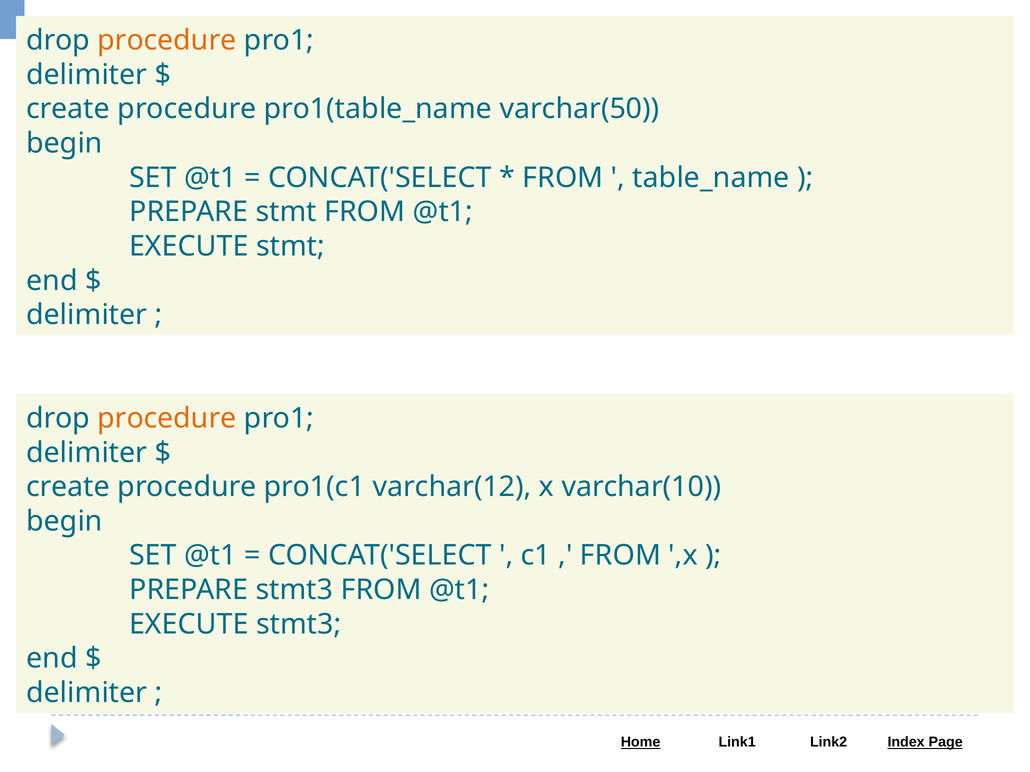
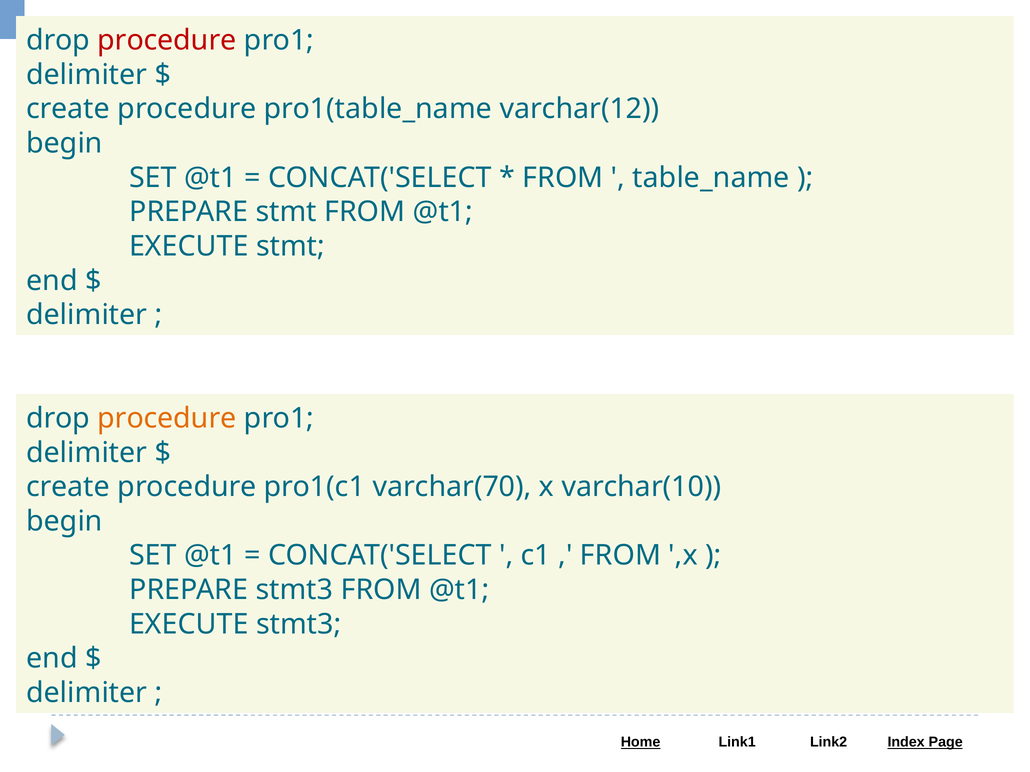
procedure colour: orange -> red (167, 40)
varchar(50: varchar(50 -> varchar(12 (579, 109)
varchar(12: varchar(12 -> varchar(70 (452, 487)
